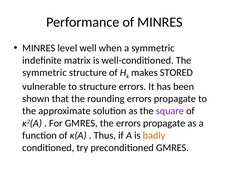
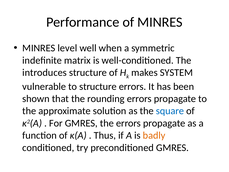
symmetric: symmetric -> introduces (45, 72)
STORED: STORED -> SYSTEM (176, 72)
square colour: purple -> blue (170, 111)
